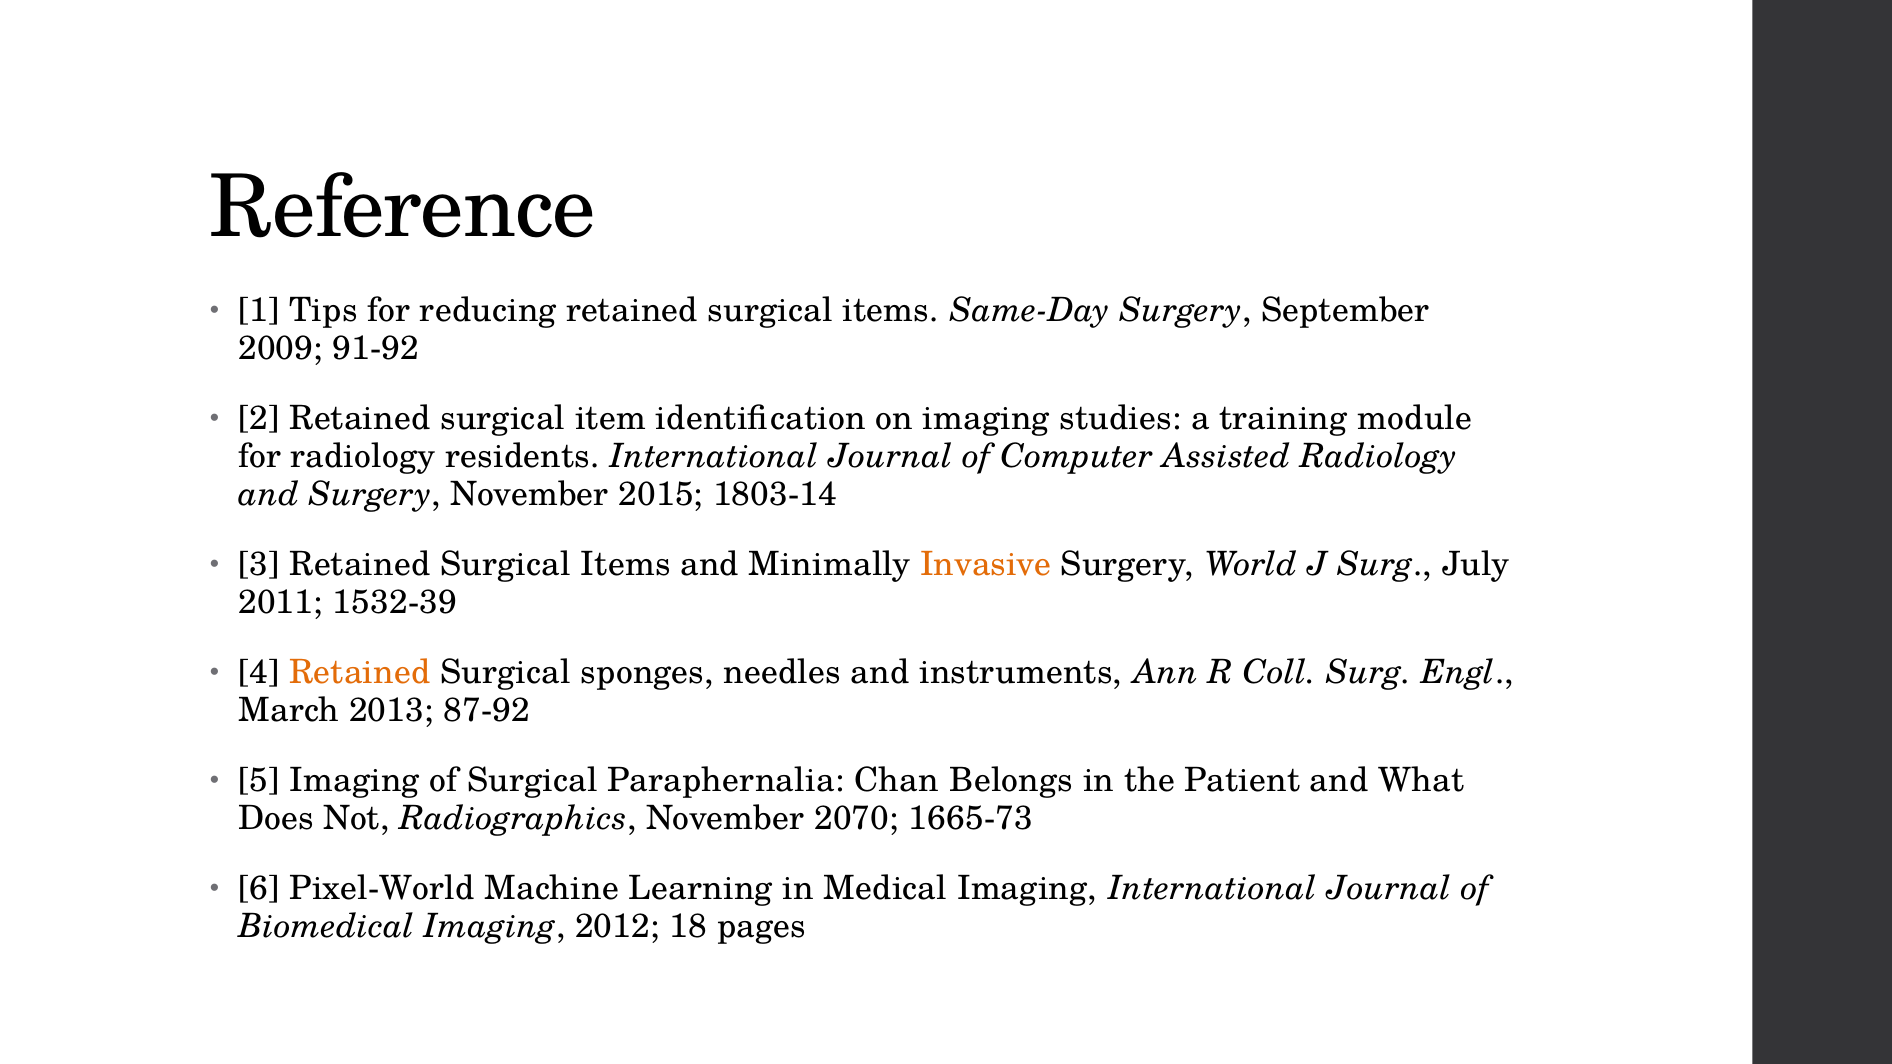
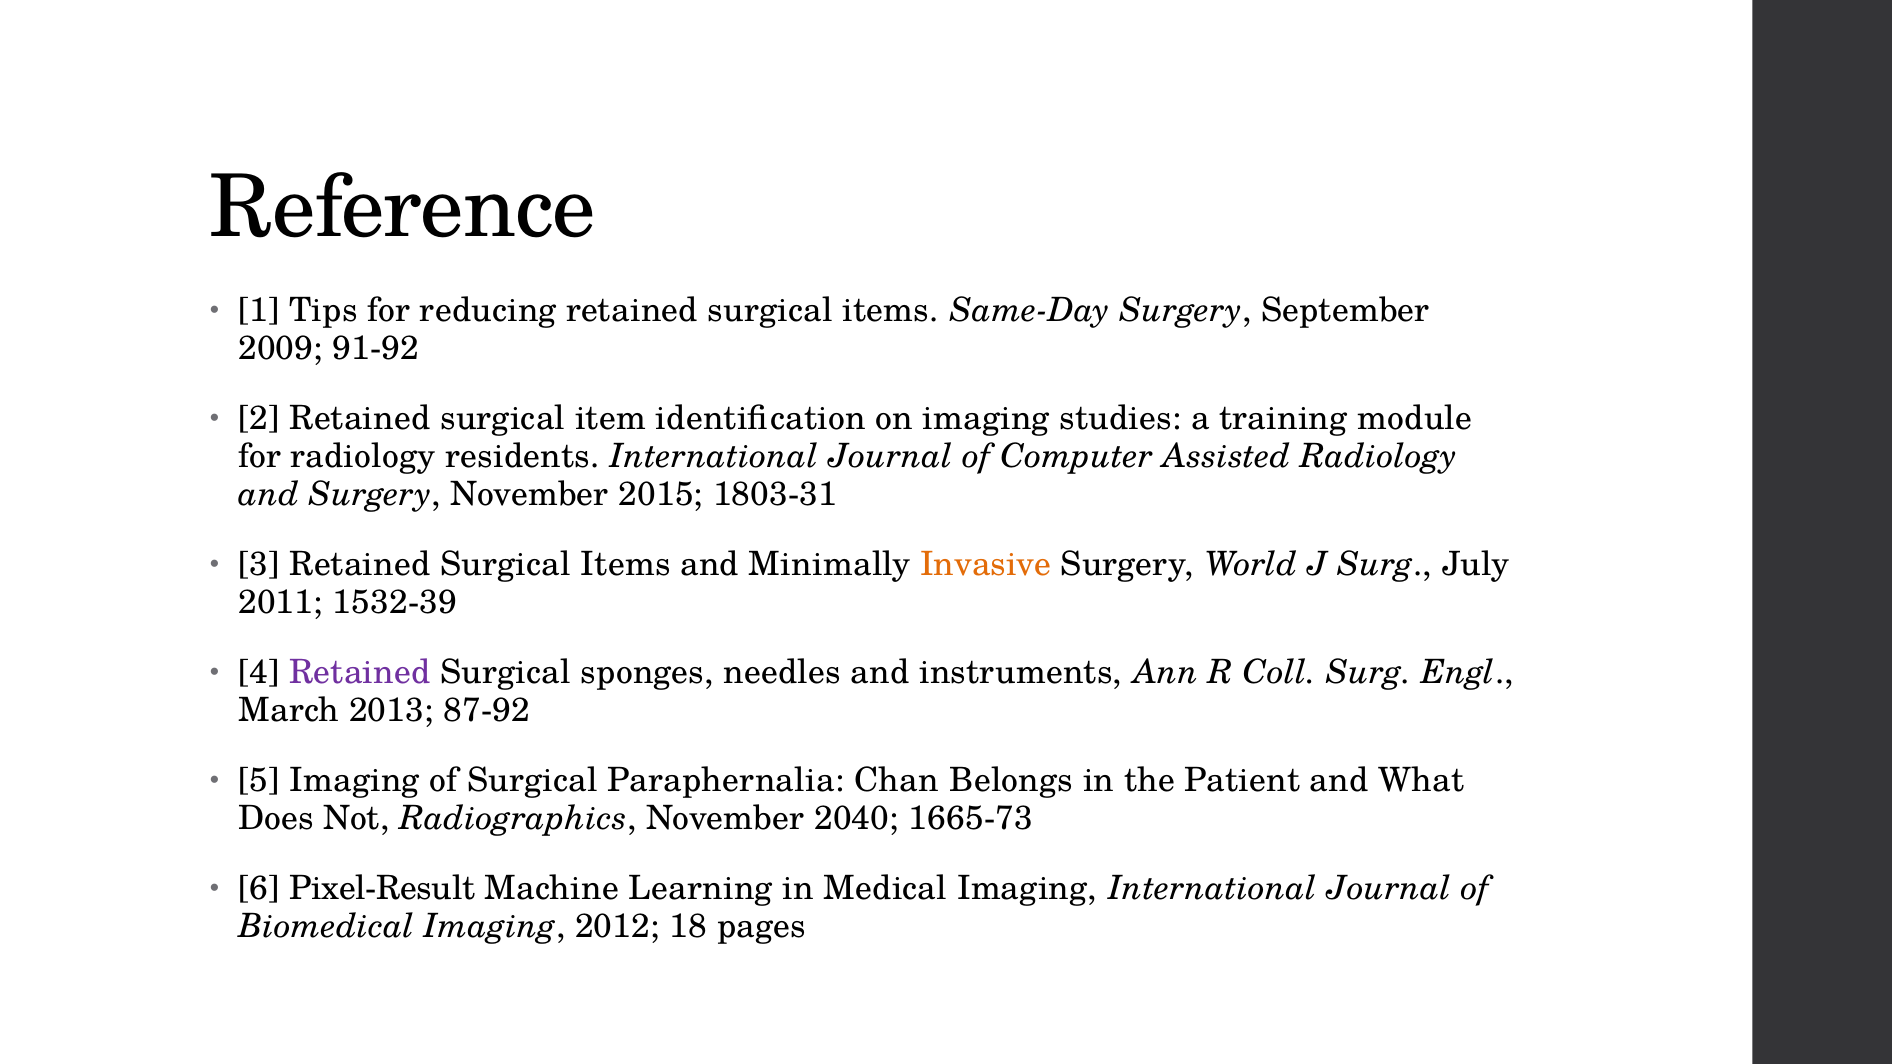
1803-14: 1803-14 -> 1803-31 (775, 495)
Retained colour: orange -> purple (360, 673)
2070: 2070 -> 2040 (857, 819)
Pixel-World: Pixel-World -> Pixel-Result (382, 889)
